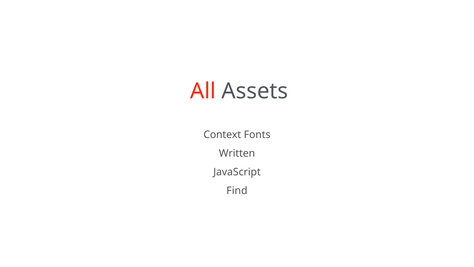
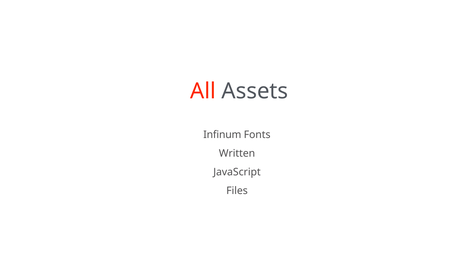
Context: Context -> Infinum (222, 134)
Find: Find -> Files (237, 190)
